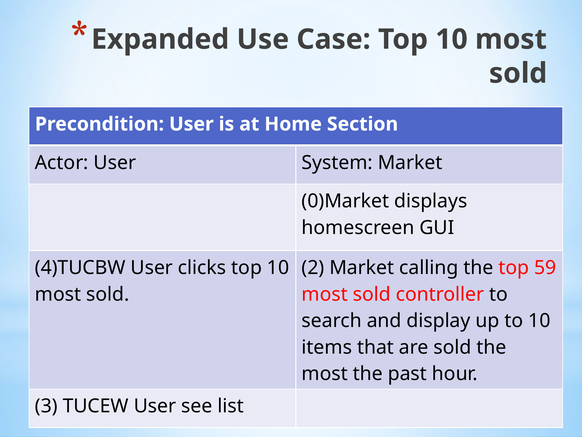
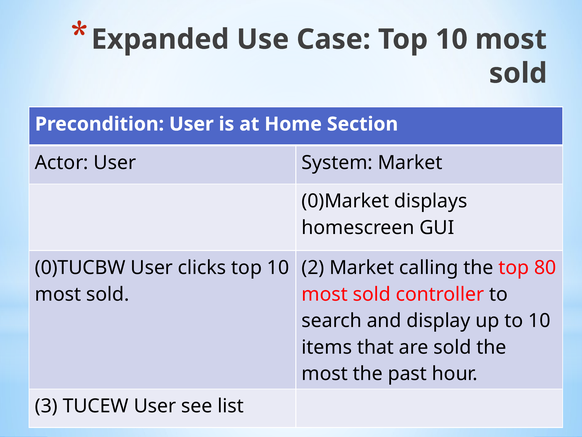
4)TUCBW: 4)TUCBW -> 0)TUCBW (80, 267)
59: 59 -> 80 (545, 267)
